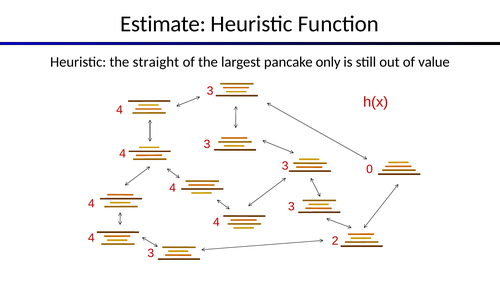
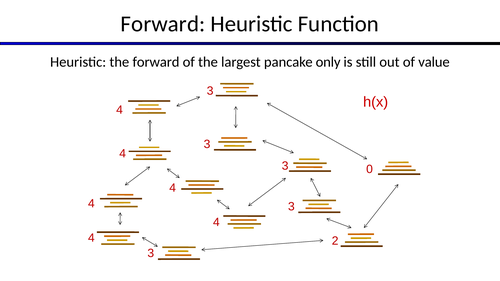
Estimate: Estimate -> Forward (163, 24)
the straight: straight -> forward (156, 62)
